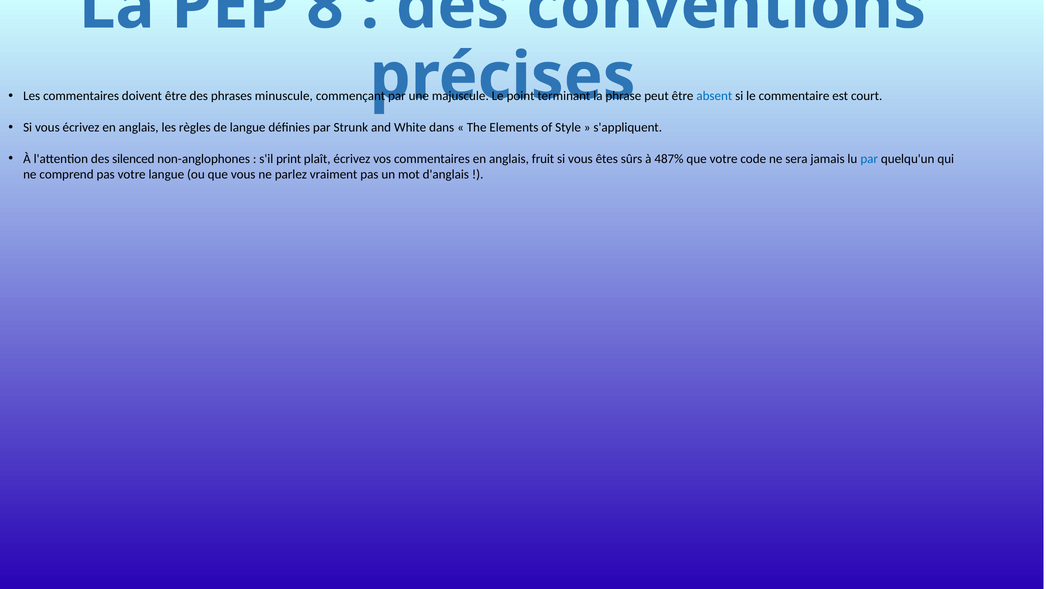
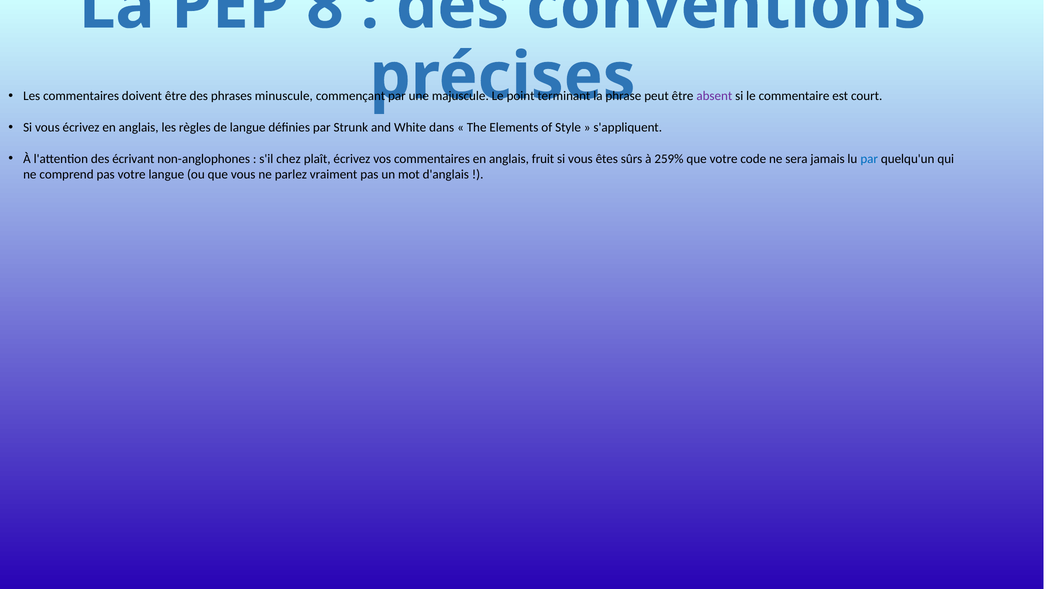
absent colour: blue -> purple (714, 96)
silenced: silenced -> écrivant (133, 159)
print: print -> chez (289, 159)
487%: 487% -> 259% (669, 159)
